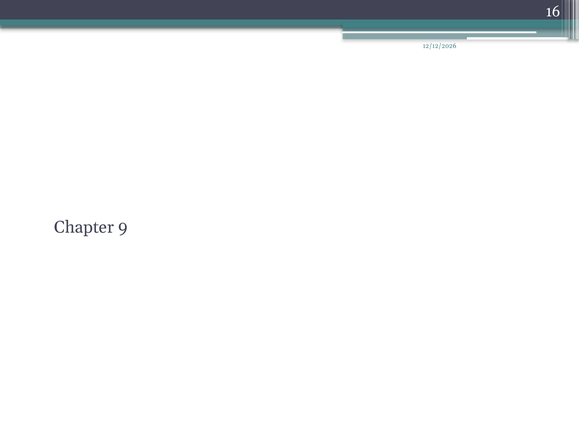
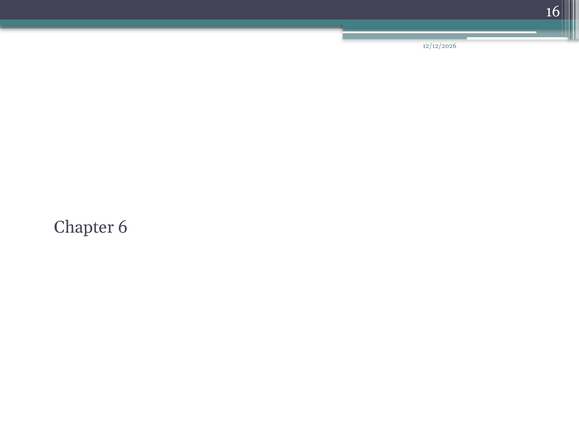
9: 9 -> 6 (123, 227)
